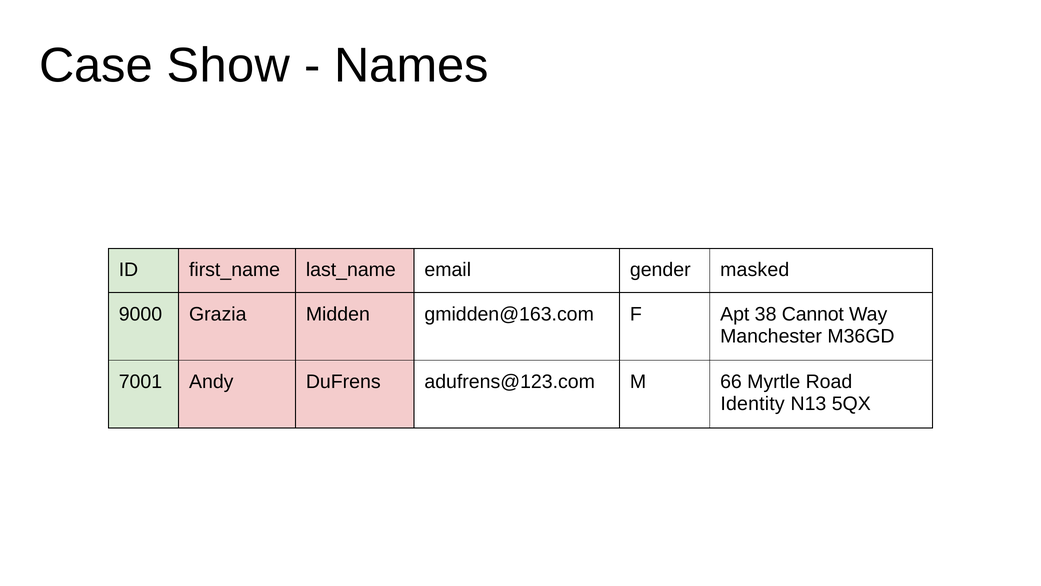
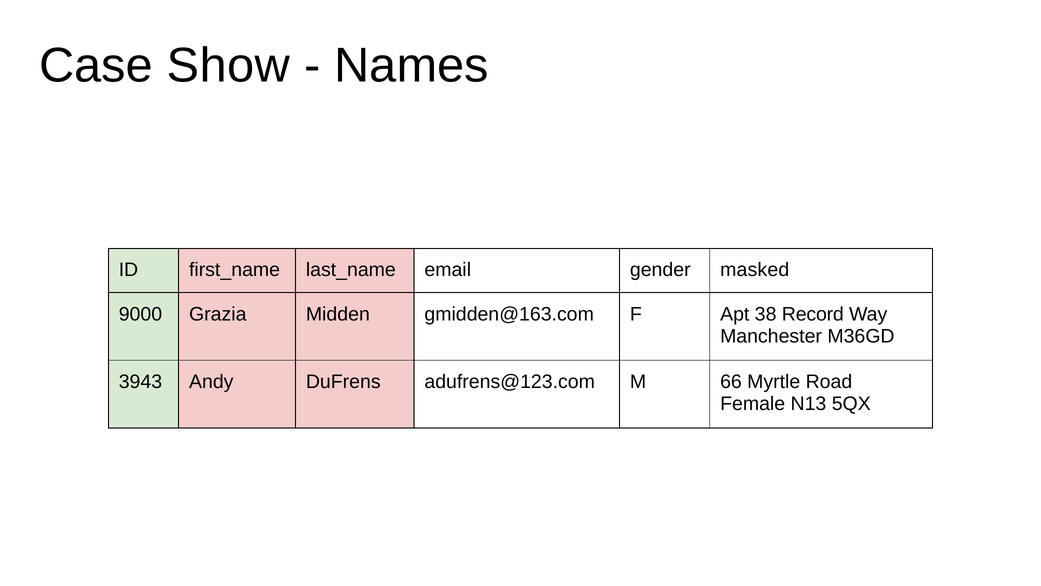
Cannot: Cannot -> Record (813, 314)
7001: 7001 -> 3943 (140, 382)
Identity: Identity -> Female (753, 404)
